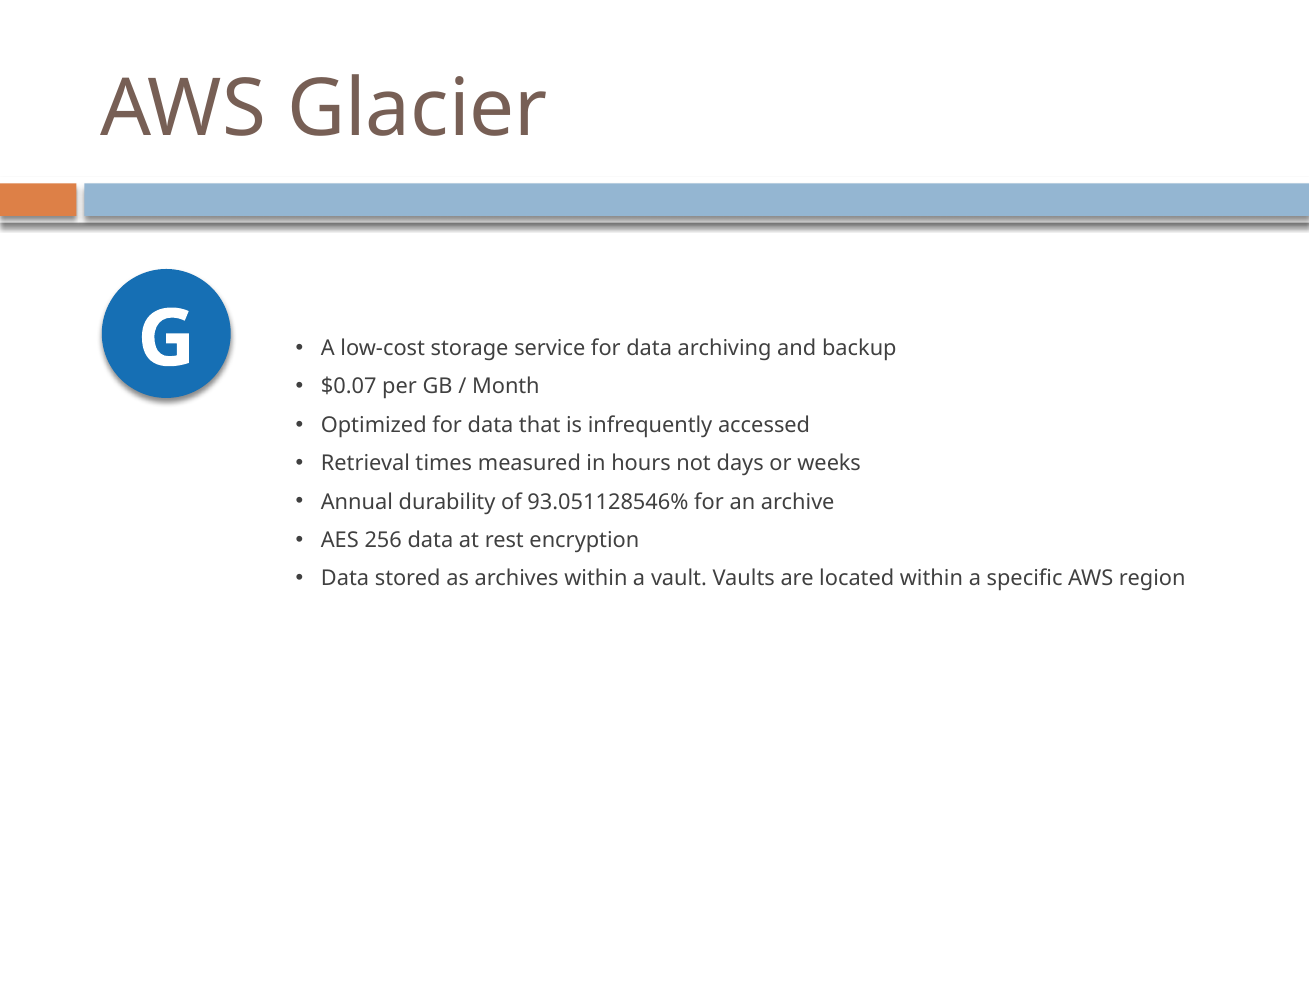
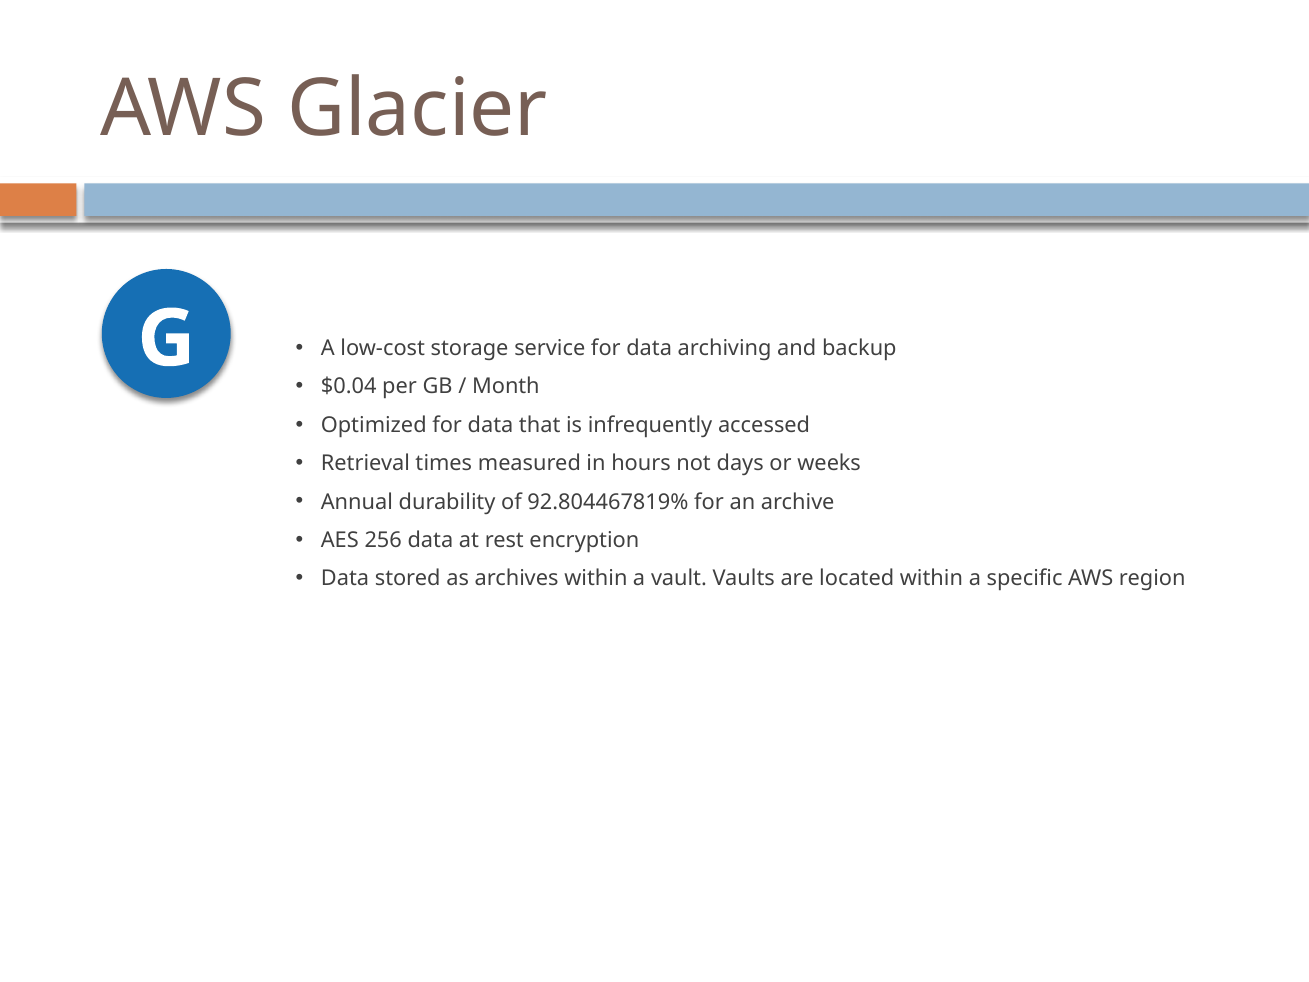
$0.07: $0.07 -> $0.04 (349, 387)
93.051128546%: 93.051128546% -> 92.804467819% (608, 502)
